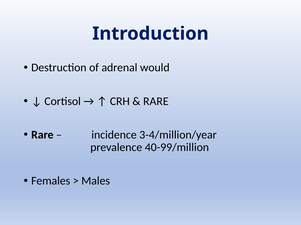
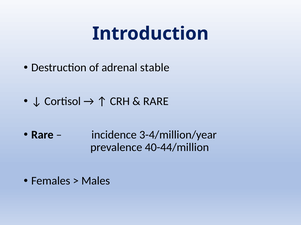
would: would -> stable (155, 68)
40-99/million: 40-99/million -> 40-44/million (177, 148)
